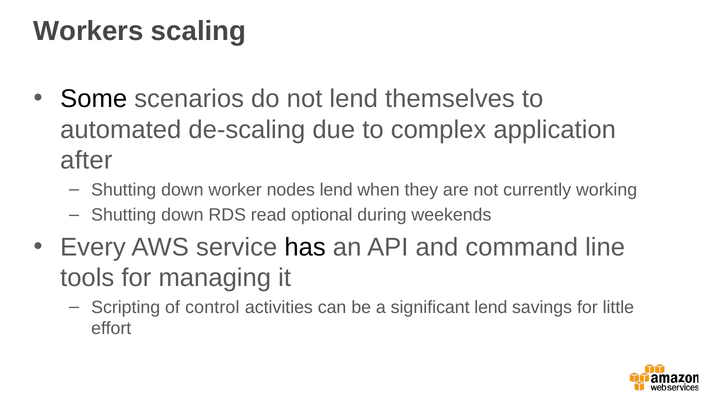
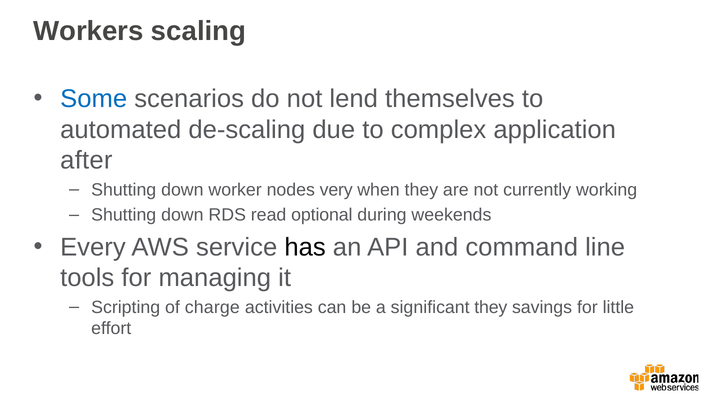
Some colour: black -> blue (94, 99)
nodes lend: lend -> very (336, 190)
control: control -> charge (212, 308)
significant lend: lend -> they (491, 308)
